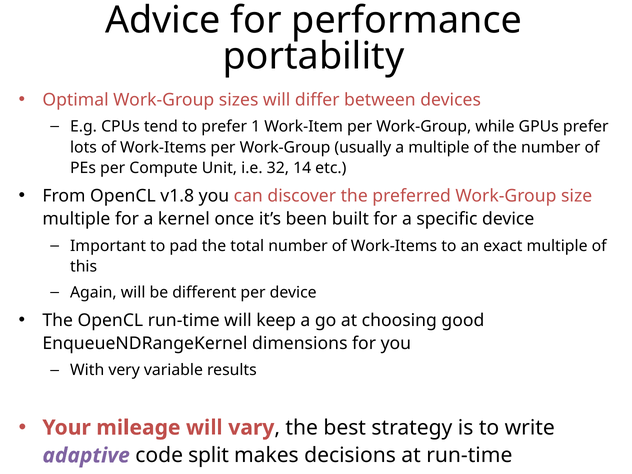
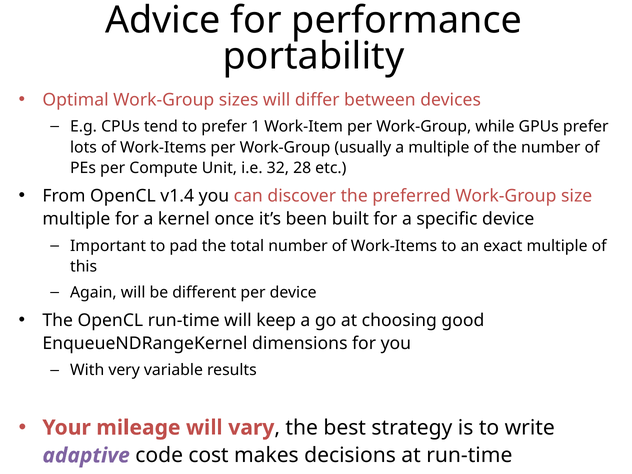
14: 14 -> 28 (302, 168)
v1.8: v1.8 -> v1.4 (177, 196)
split: split -> cost (209, 455)
